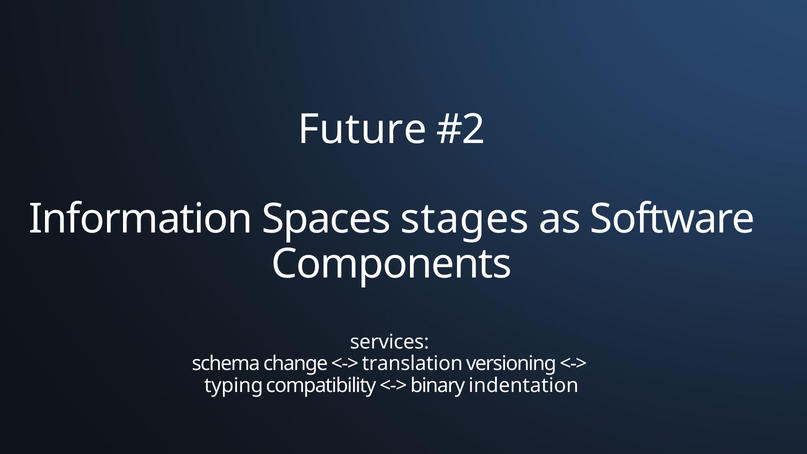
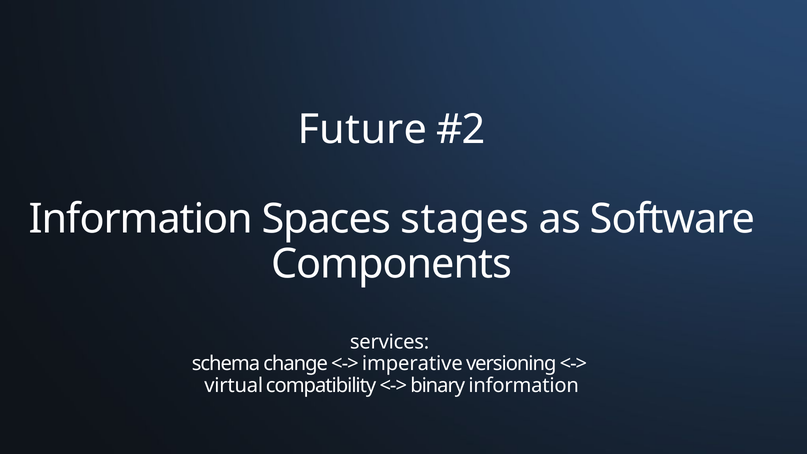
translation: translation -> imperative (412, 364)
typing: typing -> virtual (234, 386)
binary indentation: indentation -> information (524, 386)
